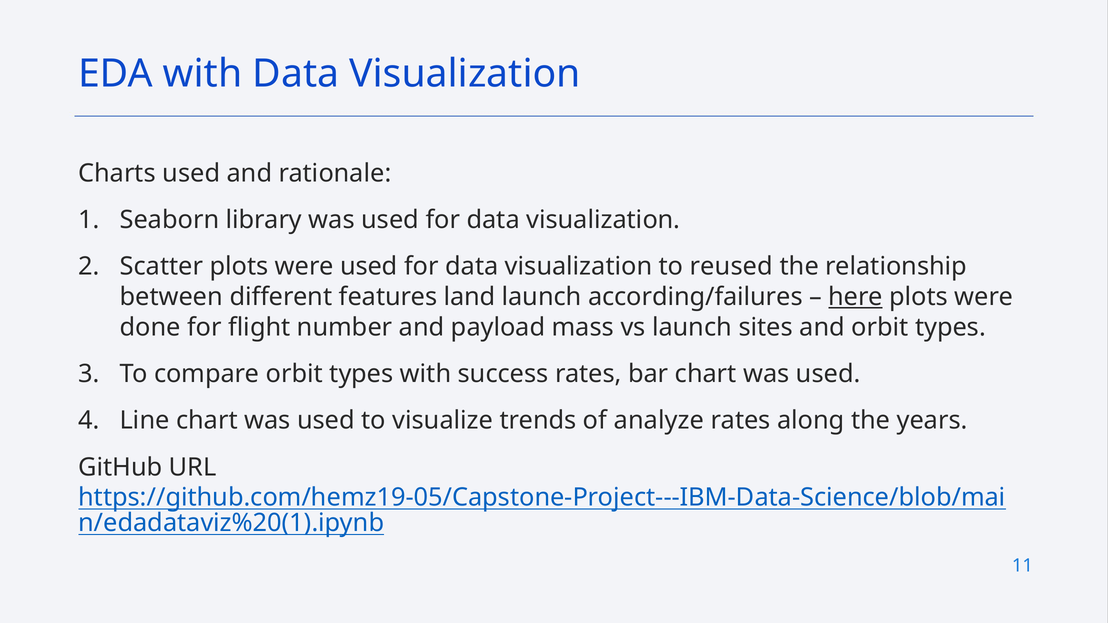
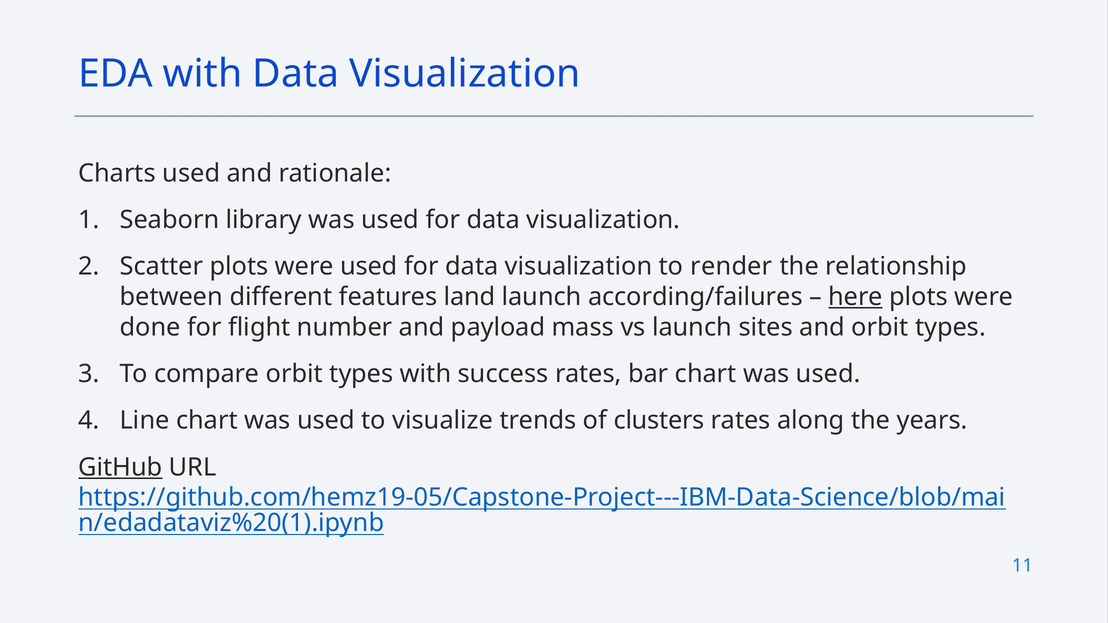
reused: reused -> render (731, 267)
analyze: analyze -> clusters (659, 421)
GitHub underline: none -> present (120, 467)
